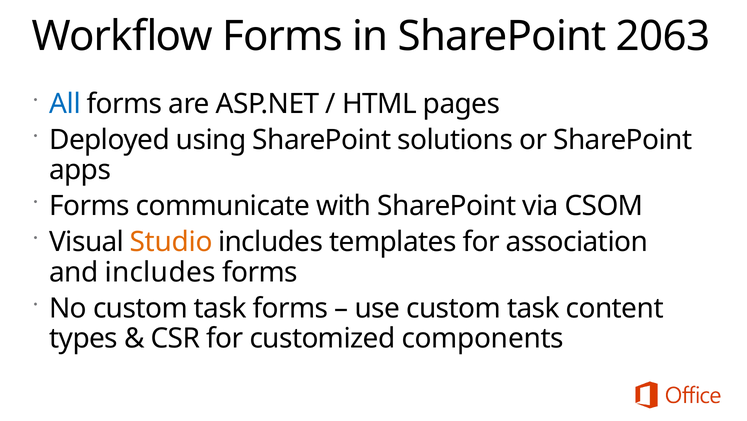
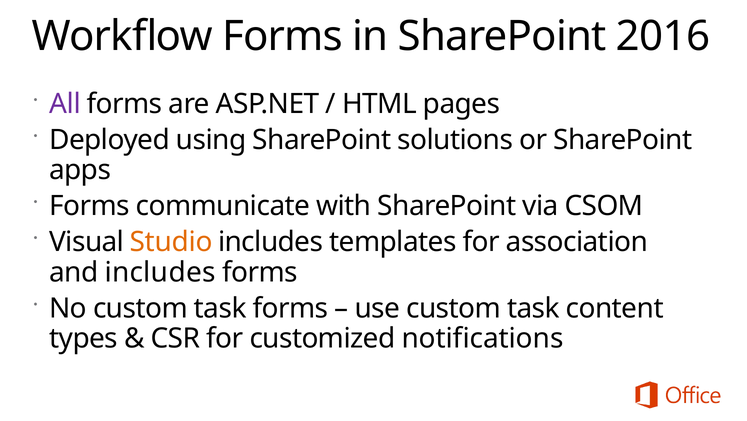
2063: 2063 -> 2016 (663, 36)
All colour: blue -> purple (65, 104)
components: components -> notifications (483, 338)
